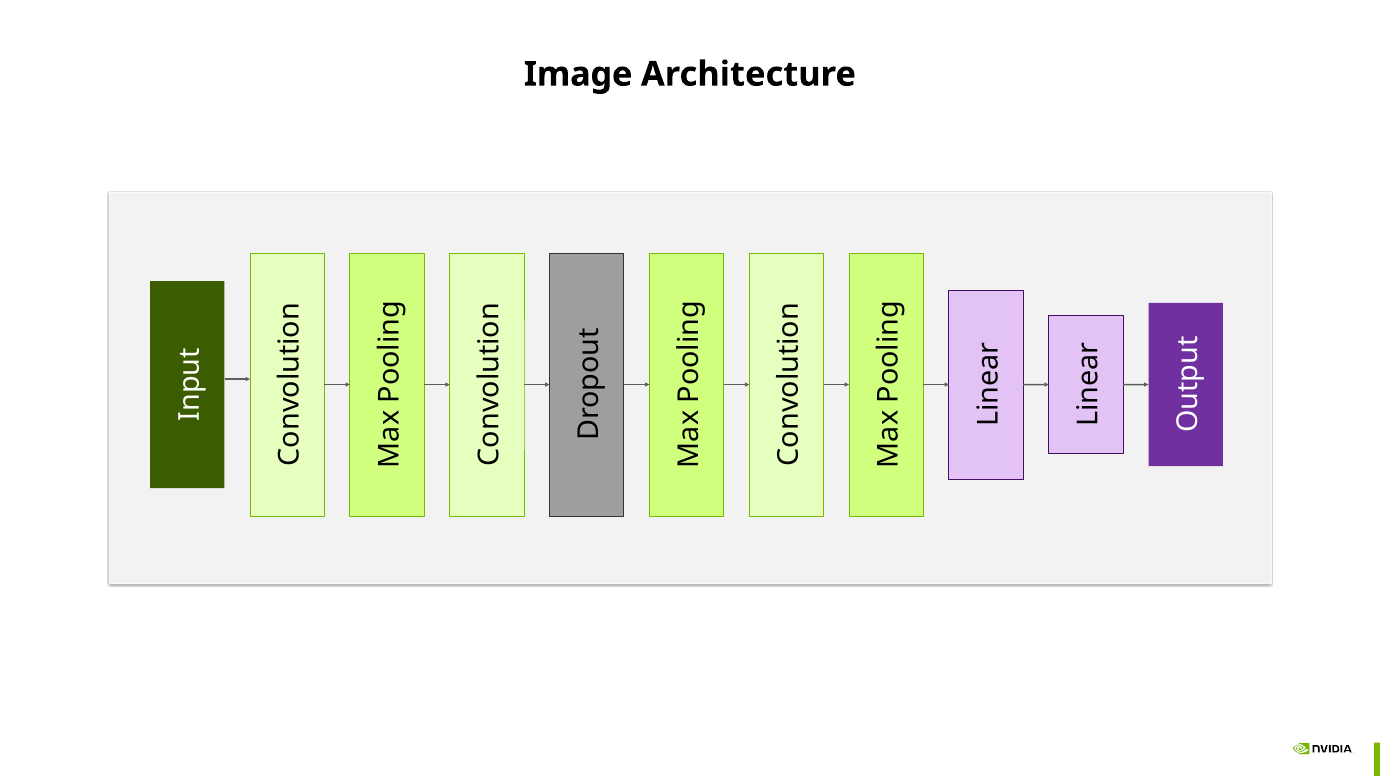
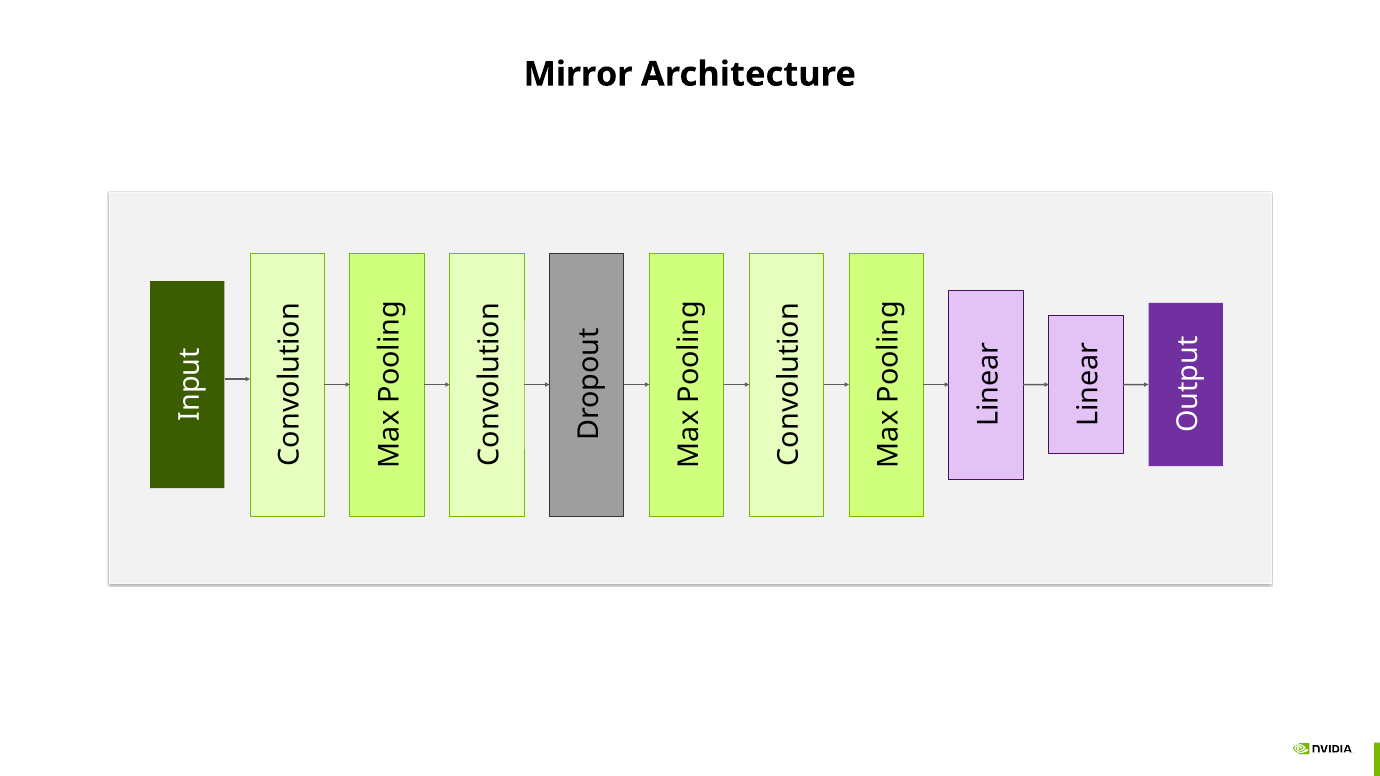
Image: Image -> Mirror (578, 74)
